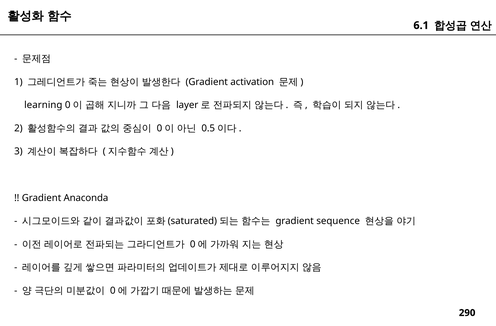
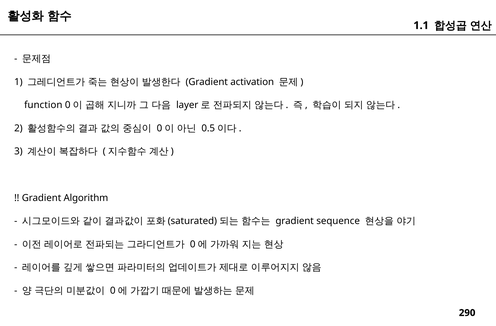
6.1: 6.1 -> 1.1 (421, 25)
learning: learning -> function (43, 105)
Anaconda: Anaconda -> Algorithm (86, 198)
